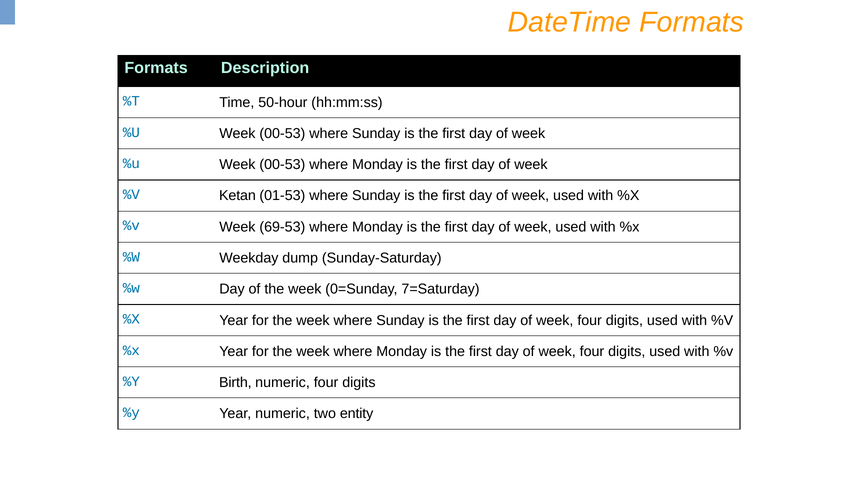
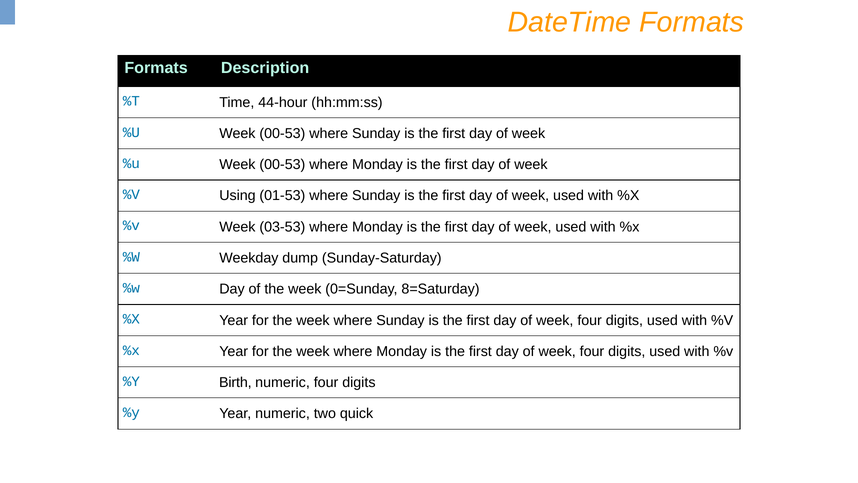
50-hour: 50-hour -> 44-hour (283, 102)
Ketan: Ketan -> Using (237, 196)
69-53: 69-53 -> 03-53 (282, 227)
7=Saturday: 7=Saturday -> 8=Saturday (441, 289)
entity: entity -> quick (357, 413)
